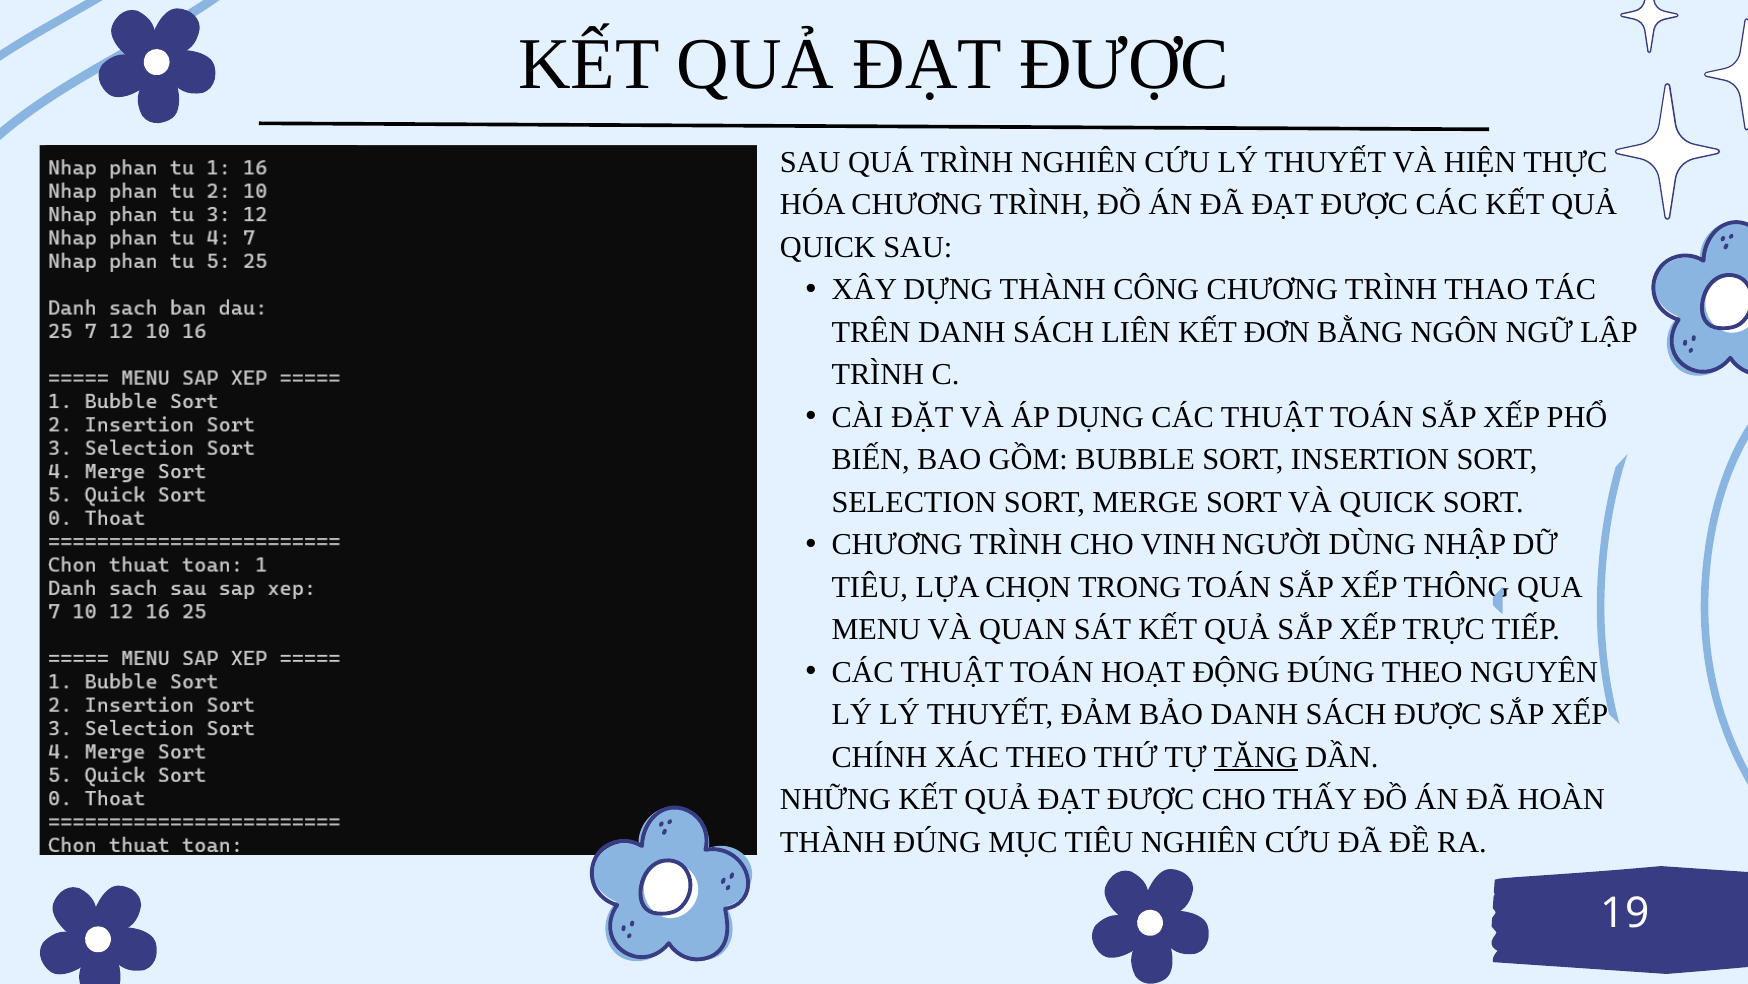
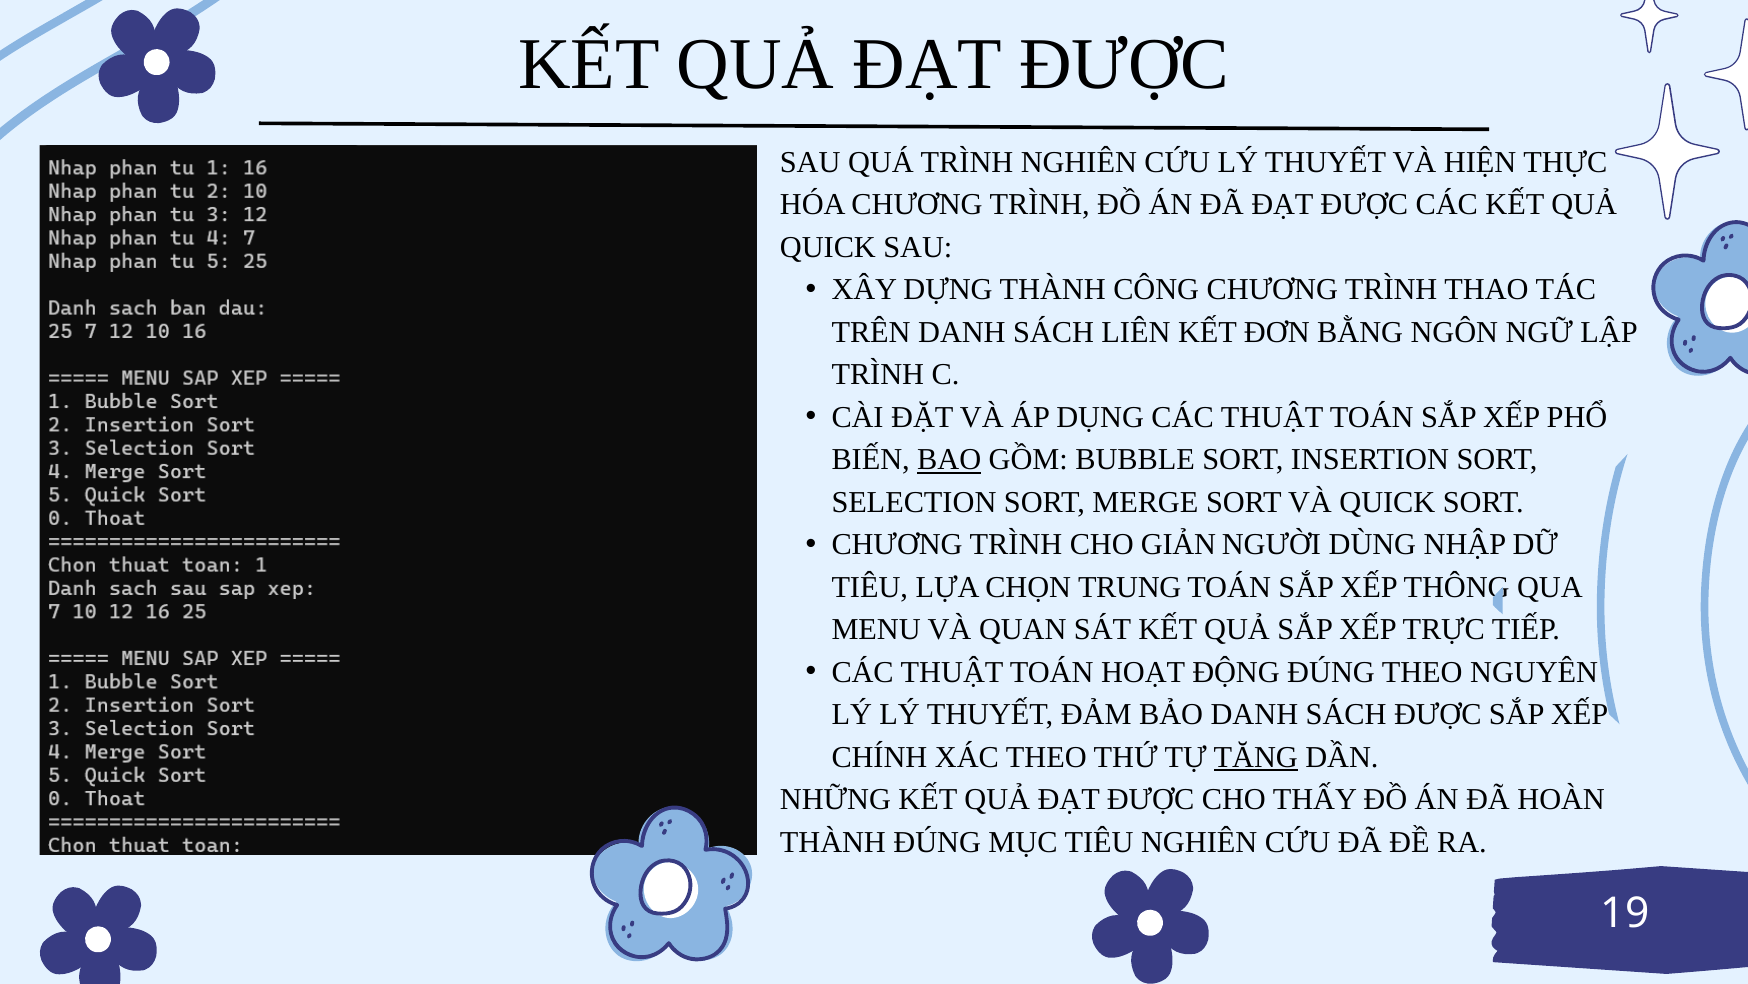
BAO underline: none -> present (949, 460)
VINH: VINH -> GIẢN (1178, 544)
TRONG: TRONG -> TRUNG (1130, 587)
